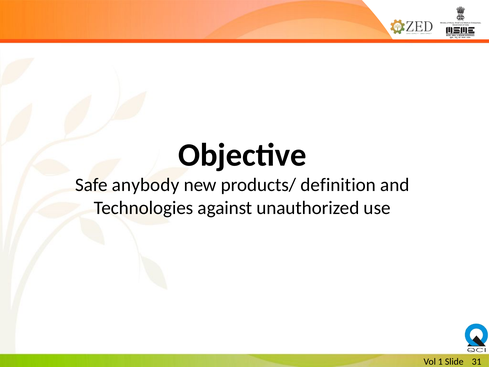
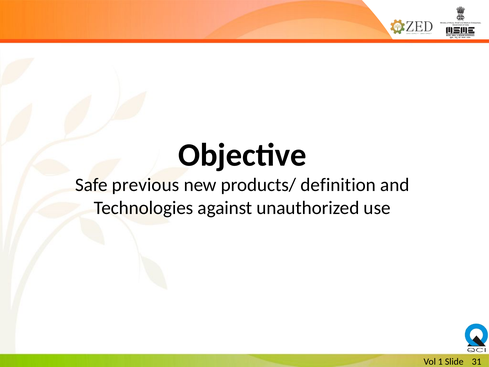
anybody: anybody -> previous (146, 185)
